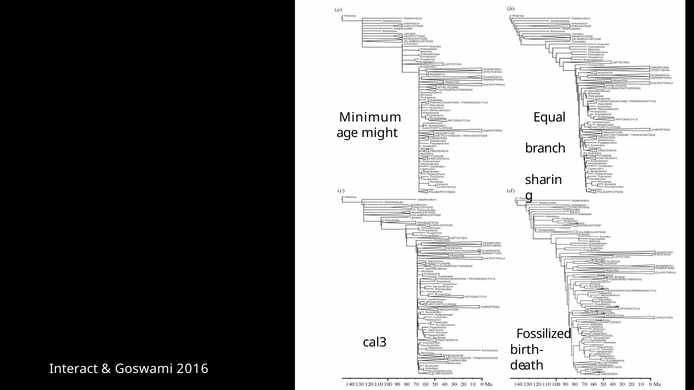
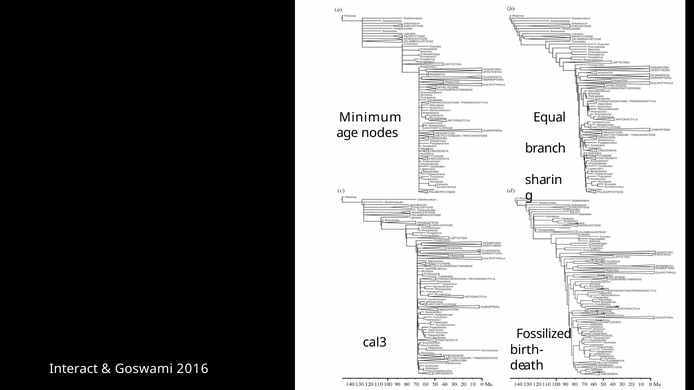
might: might -> nodes (380, 133)
